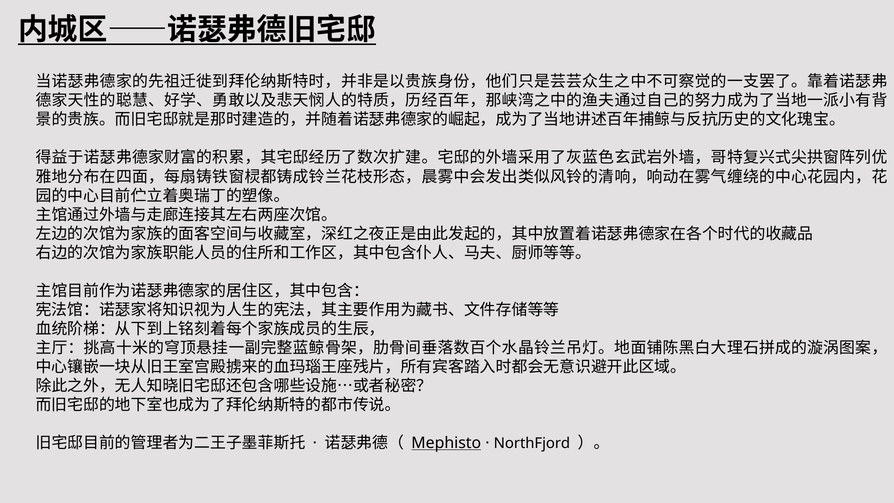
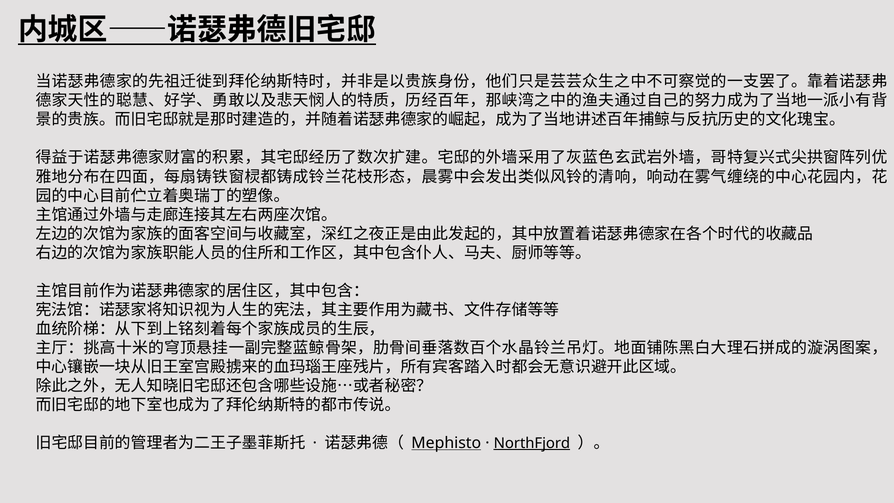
NorthFjord underline: none -> present (532, 443)
